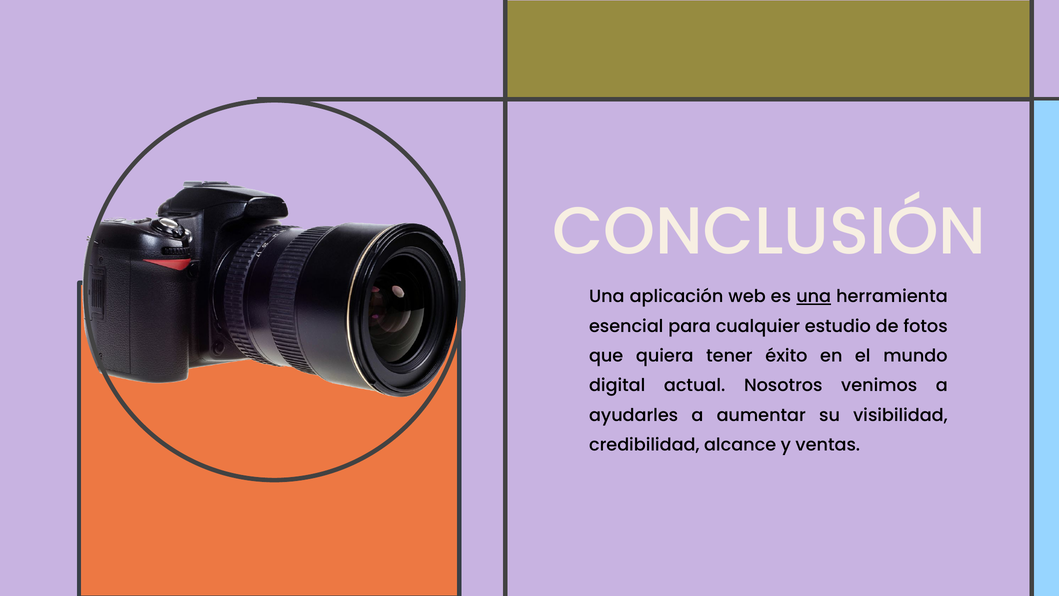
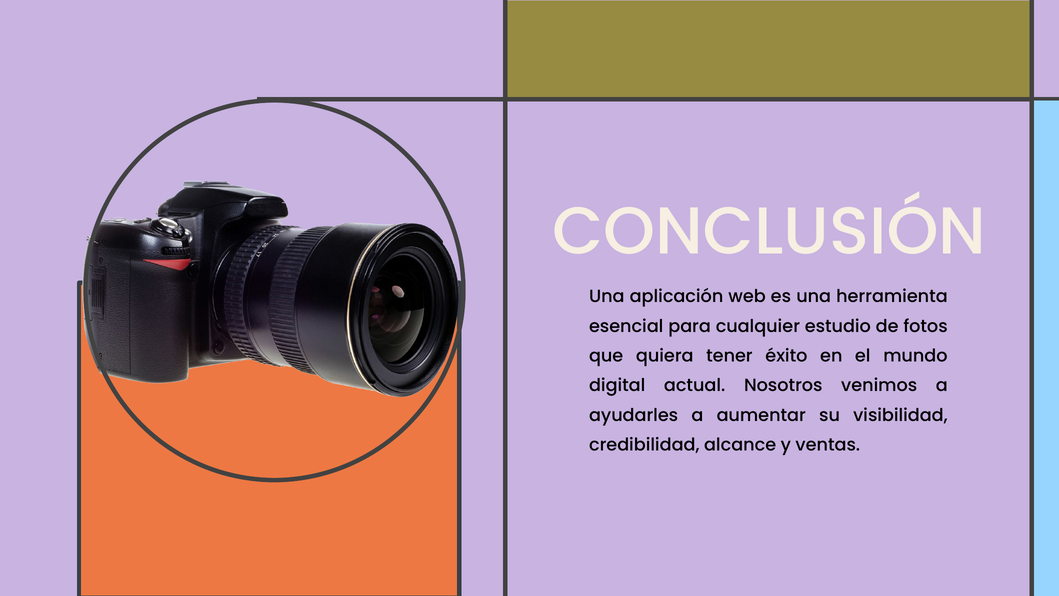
una underline: present -> none (814, 296)
